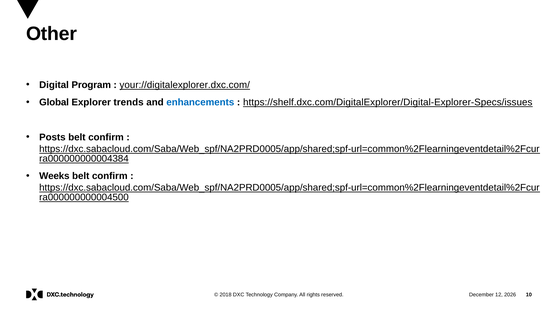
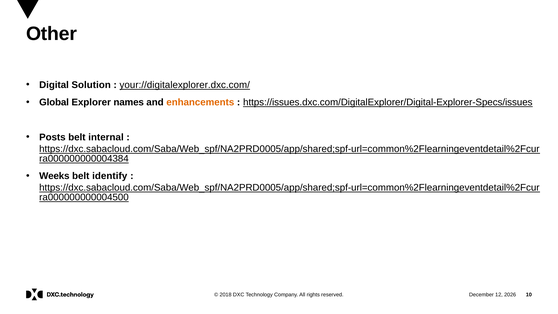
Program: Program -> Solution (91, 85)
trends: trends -> names (129, 102)
enhancements colour: blue -> orange (200, 102)
https://shelf.dxc.com/DigitalExplorer/Digital-Explorer-Specs/issues: https://shelf.dxc.com/DigitalExplorer/Digital-Explorer-Specs/issues -> https://issues.dxc.com/DigitalExplorer/Digital-Explorer-Specs/issues (388, 102)
confirm: confirm -> internal (106, 137)
confirm: confirm -> identify (110, 176)
